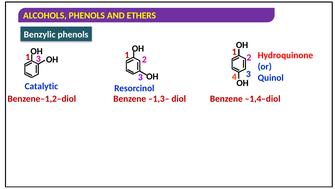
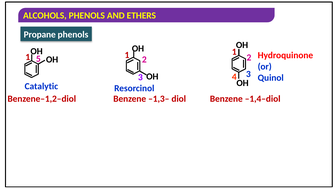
Benzylic: Benzylic -> Propane (40, 34)
1 3: 3 -> 5 (38, 59)
